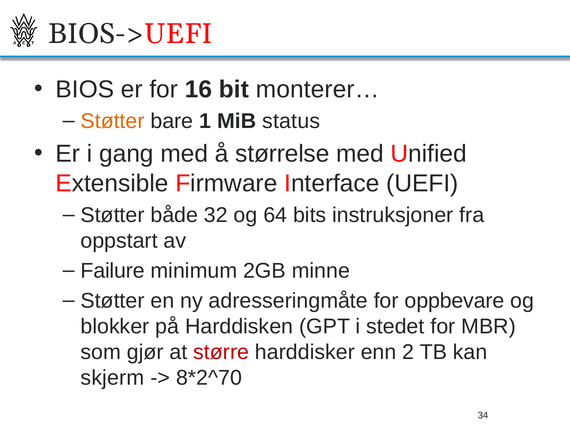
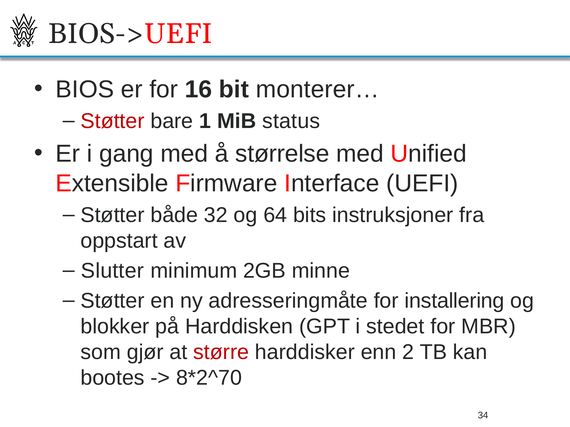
Støtter colour: orange -> red (113, 121)
Failure: Failure -> Slutter (112, 271)
oppbevare: oppbevare -> installering (455, 301)
skjerm: skjerm -> bootes (113, 378)
